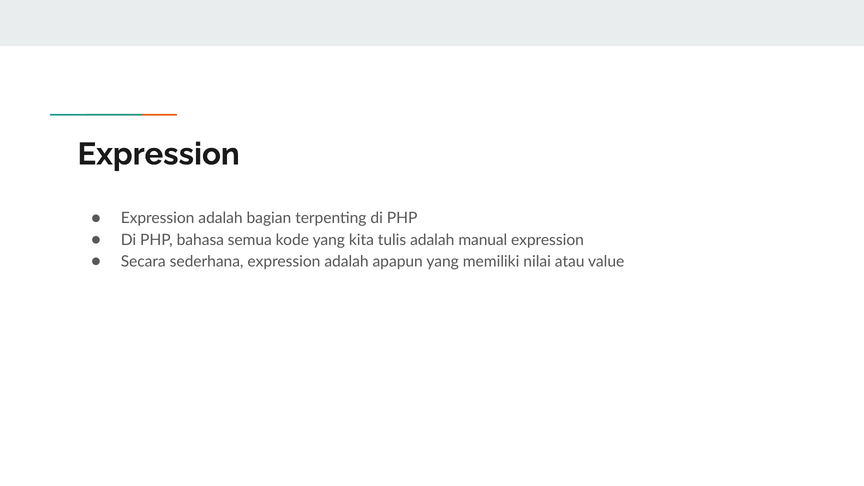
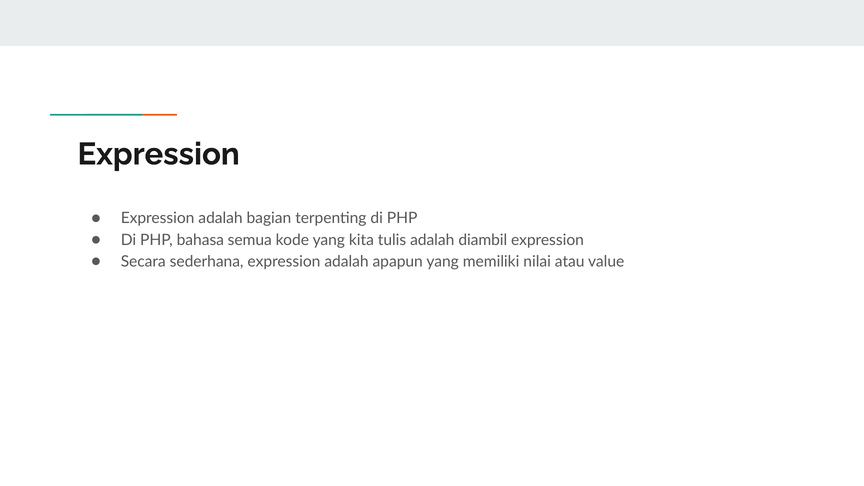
manual: manual -> diambil (483, 240)
